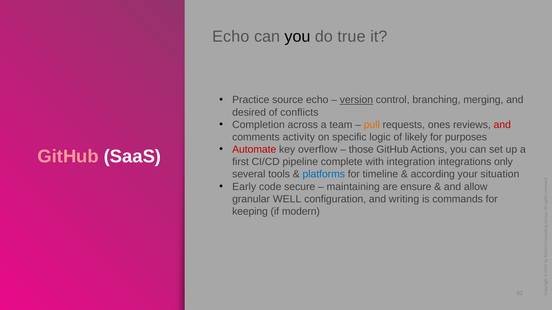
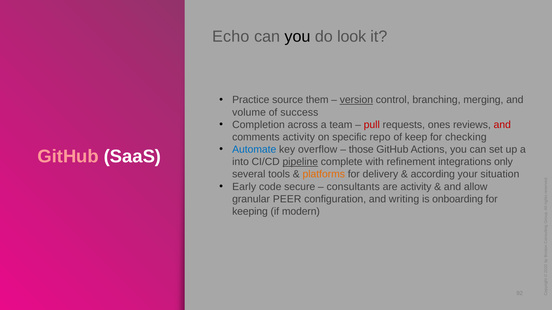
true: true -> look (352, 36)
source echo: echo -> them (317, 100)
desired: desired -> volume (249, 112)
conflicts: conflicts -> success (299, 112)
pull colour: orange -> red (372, 125)
logic: logic -> repo (380, 137)
likely: likely -> keep (416, 137)
purposes: purposes -> checking (466, 137)
Automate colour: red -> blue (254, 150)
first: first -> into (241, 162)
pipeline underline: none -> present (300, 162)
integration: integration -> refinement (411, 162)
platforms colour: blue -> orange (324, 175)
timeline: timeline -> delivery (380, 175)
maintaining: maintaining -> consultants (353, 187)
are ensure: ensure -> activity (416, 187)
WELL: WELL -> PEER (287, 199)
commands: commands -> onboarding (458, 199)
